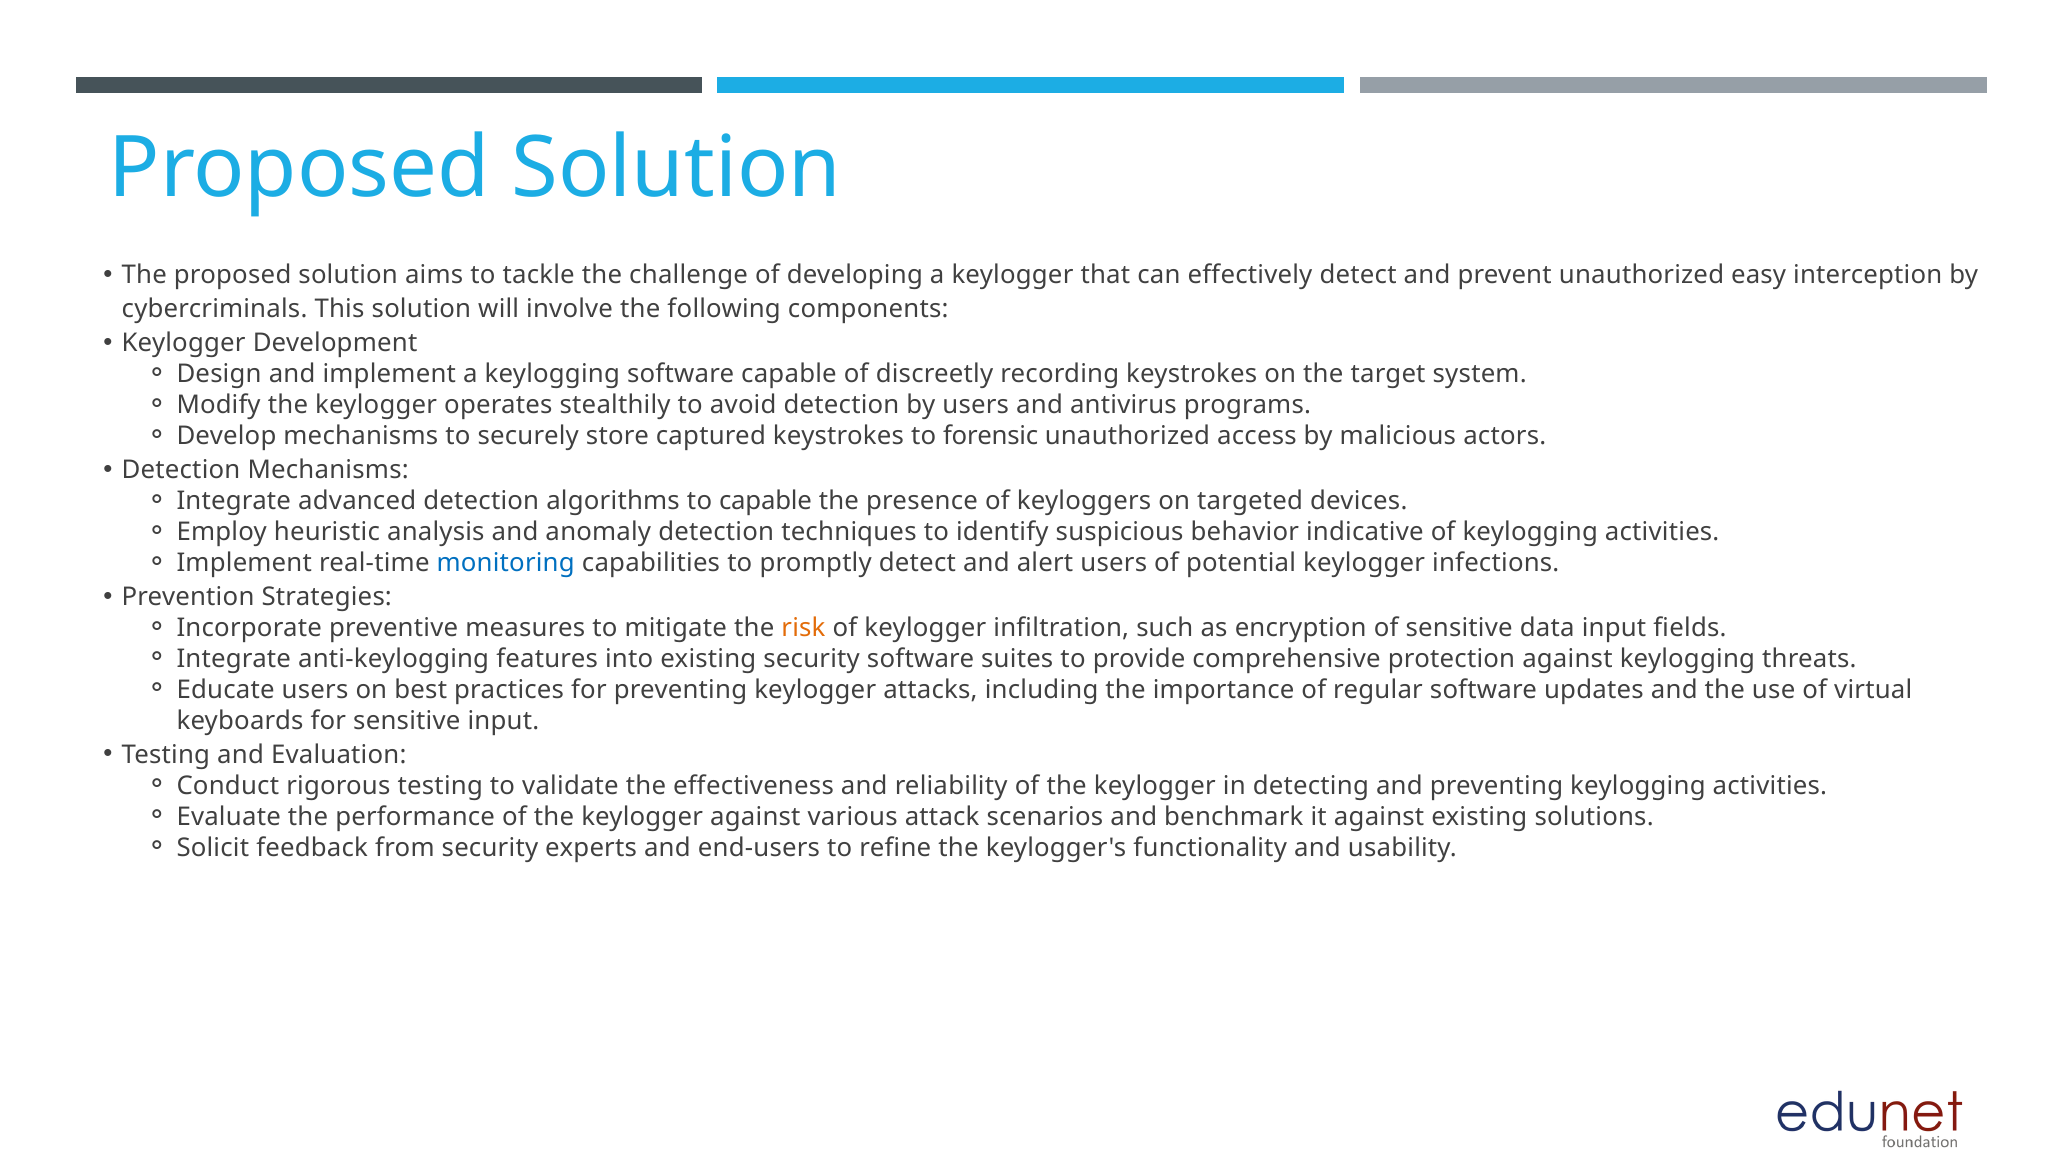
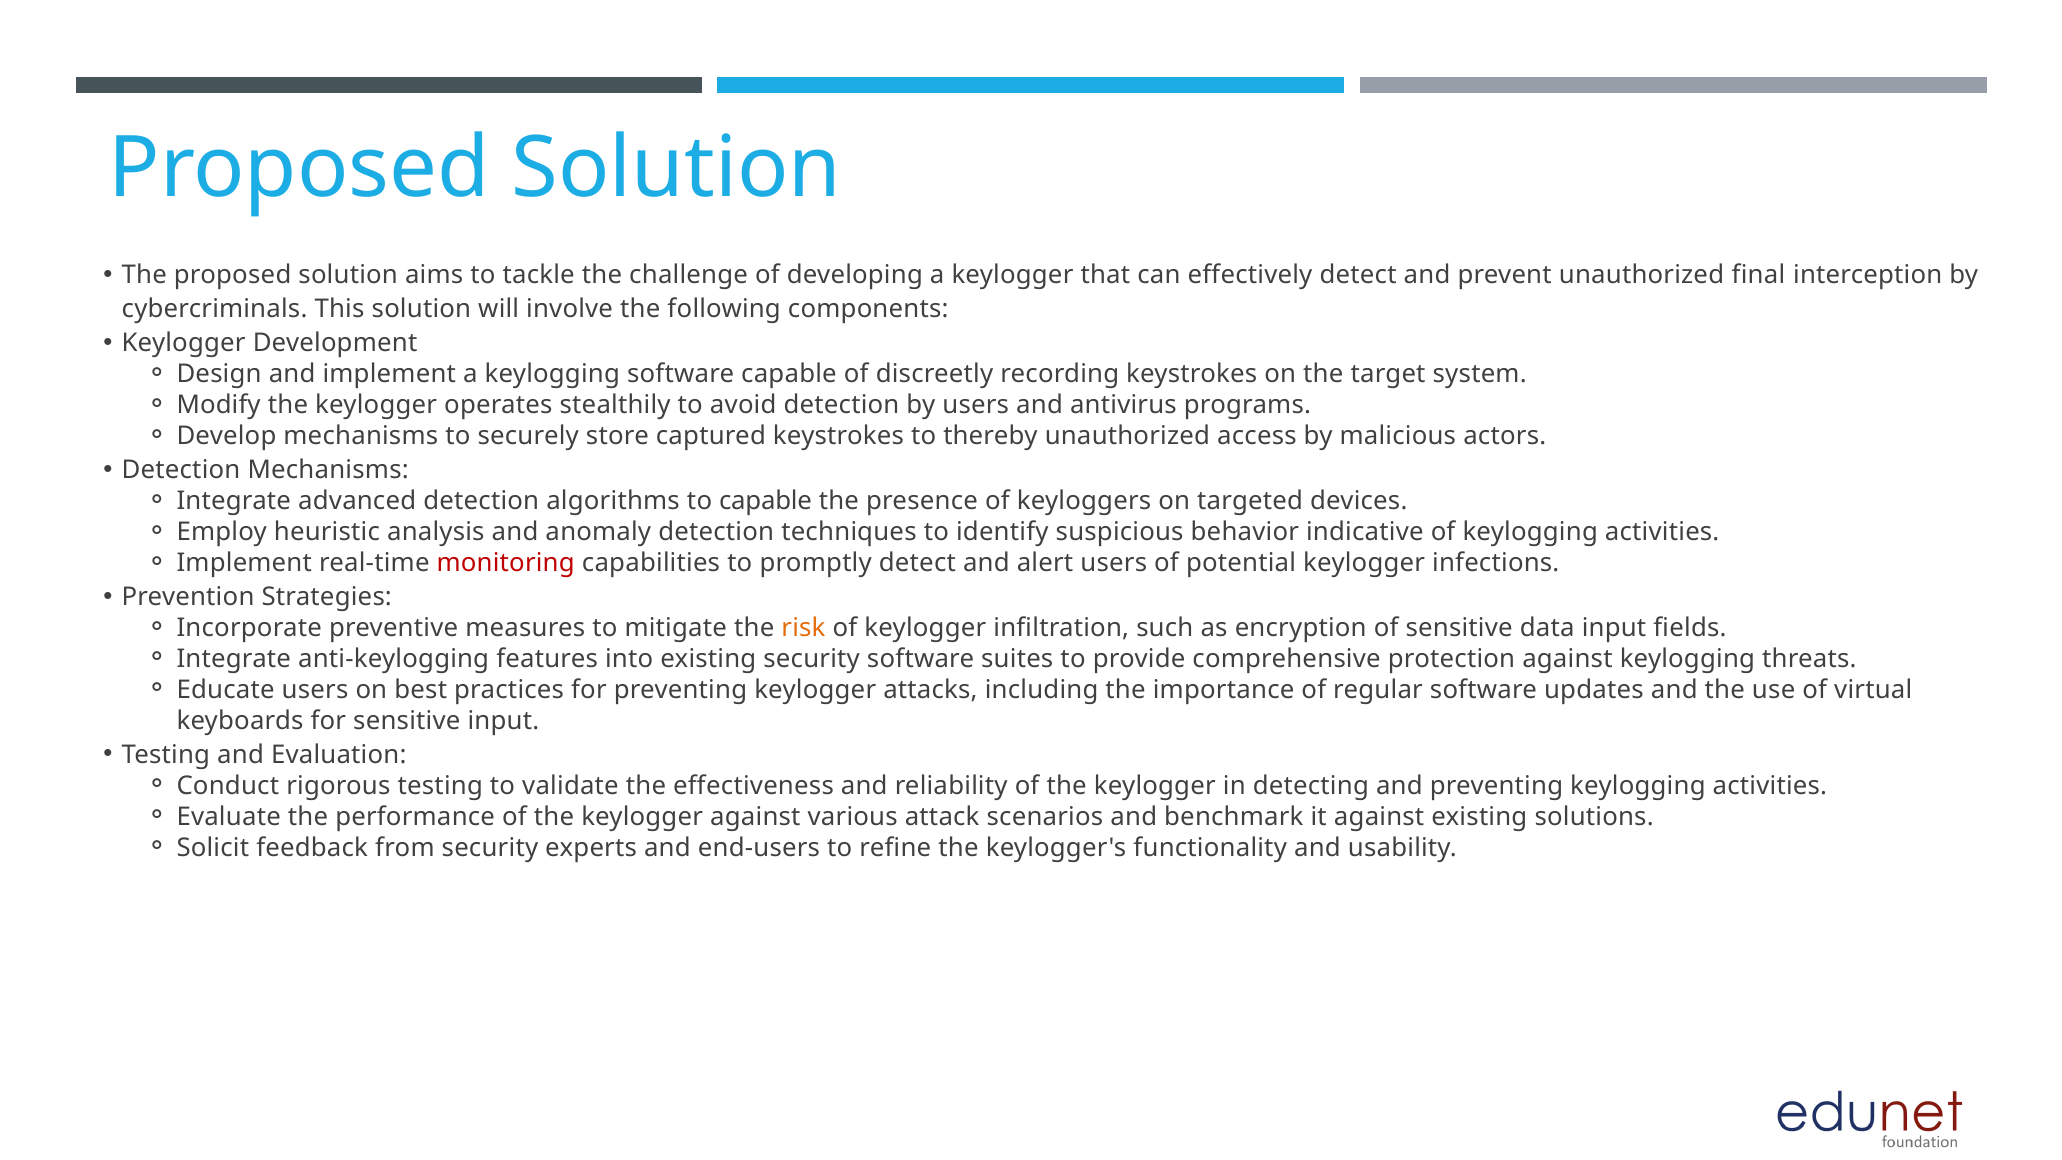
easy: easy -> final (1758, 275)
forensic: forensic -> thereby (990, 436)
monitoring colour: blue -> red (506, 563)
